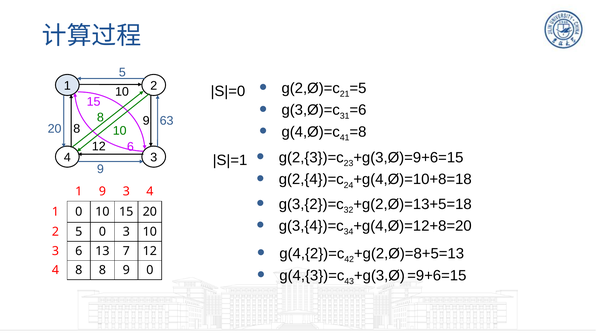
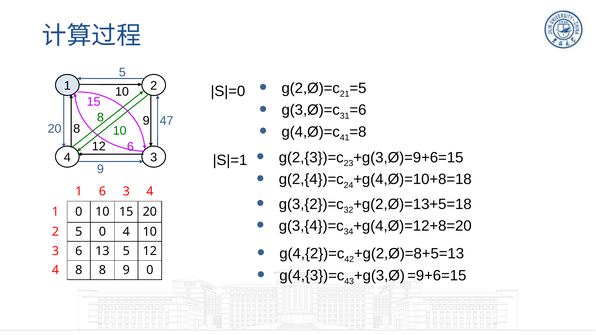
63: 63 -> 47 (167, 121)
1 9: 9 -> 6 (102, 192)
0 3: 3 -> 4 (126, 232)
13 7: 7 -> 5 (126, 251)
